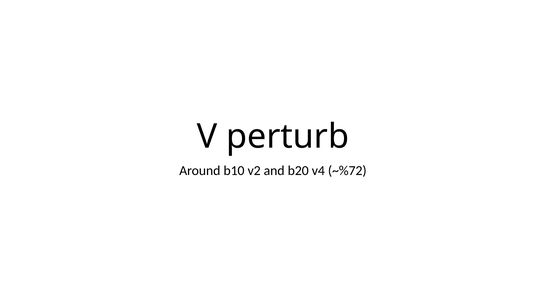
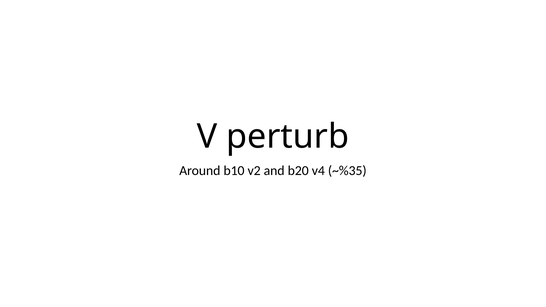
~%72: ~%72 -> ~%35 (347, 171)
